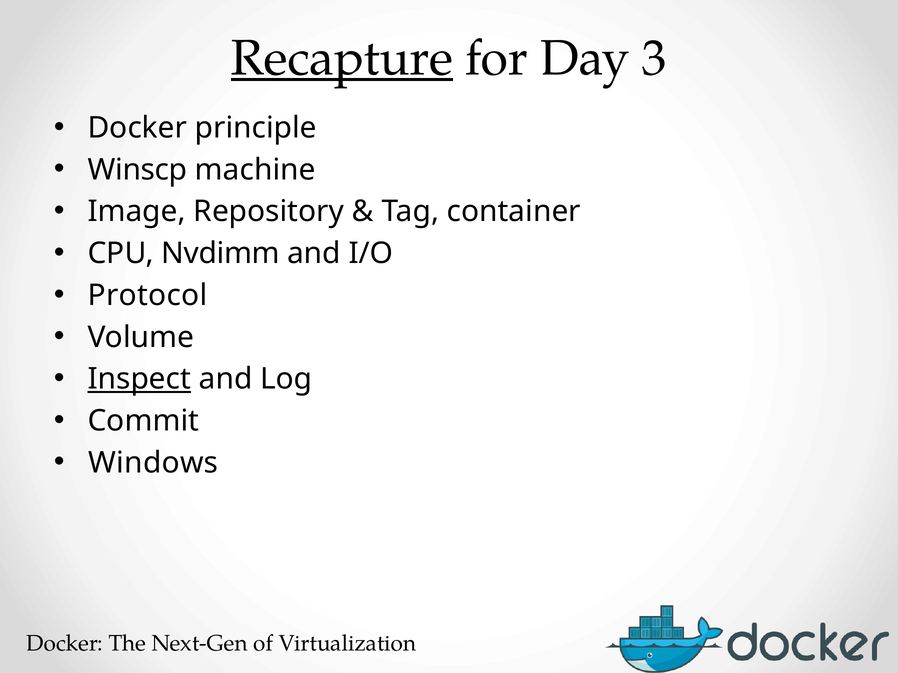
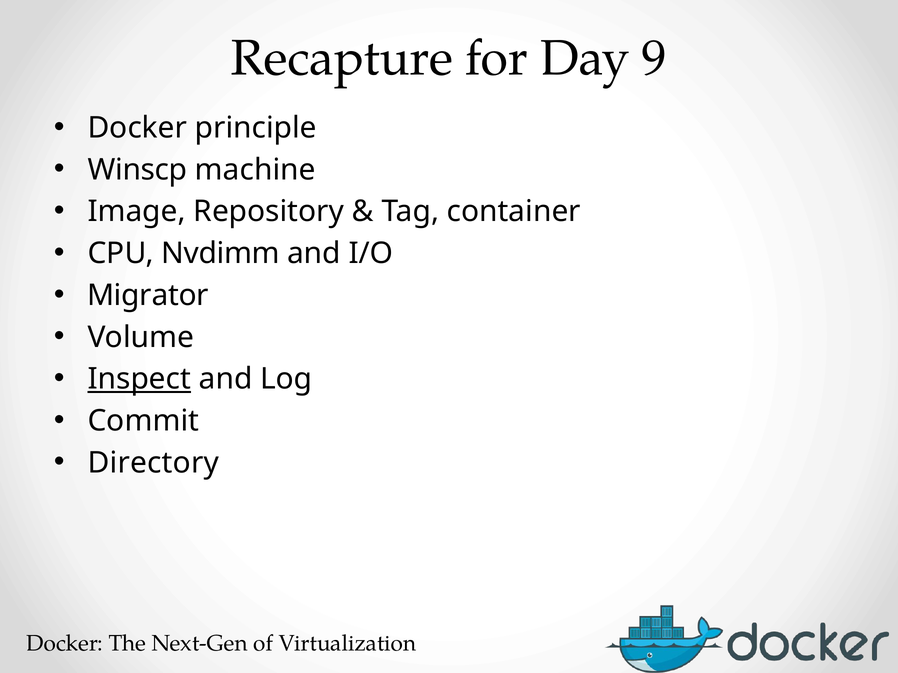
Recapture underline: present -> none (342, 58)
3: 3 -> 9 (654, 58)
Protocol: Protocol -> Migrator (148, 296)
Windows: Windows -> Directory (153, 463)
